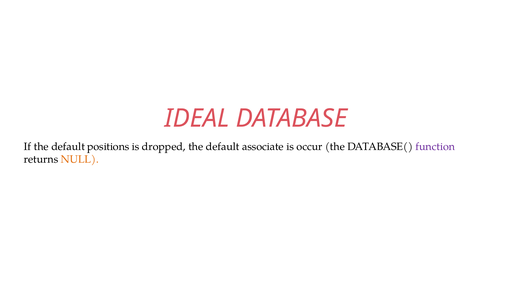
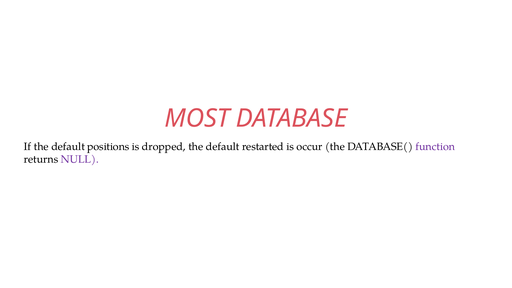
IDEAL: IDEAL -> MOST (197, 118)
associate: associate -> restarted (263, 147)
NULL colour: orange -> purple (80, 159)
